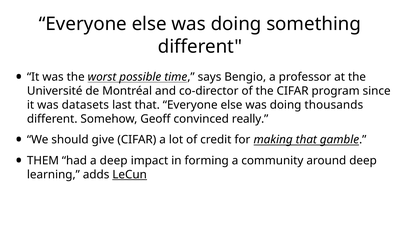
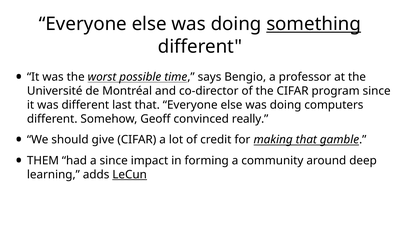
something underline: none -> present (314, 24)
was datasets: datasets -> different (85, 105)
thousands: thousands -> computers (334, 105)
a deep: deep -> since (114, 161)
